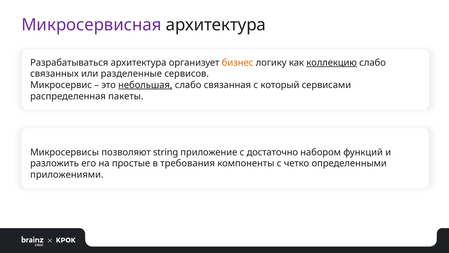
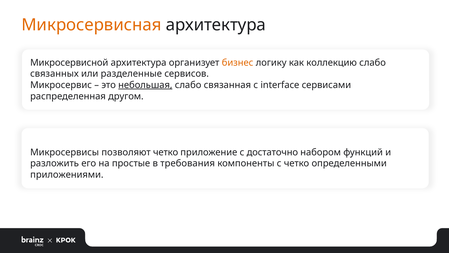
Микросервисная colour: purple -> orange (91, 25)
Разрабатываться: Разрабатываться -> Микросервисной (69, 62)
коллекцию underline: present -> none (332, 62)
который: который -> interface (280, 85)
пакеты: пакеты -> другом (126, 96)
позволяют string: string -> четко (166, 152)
